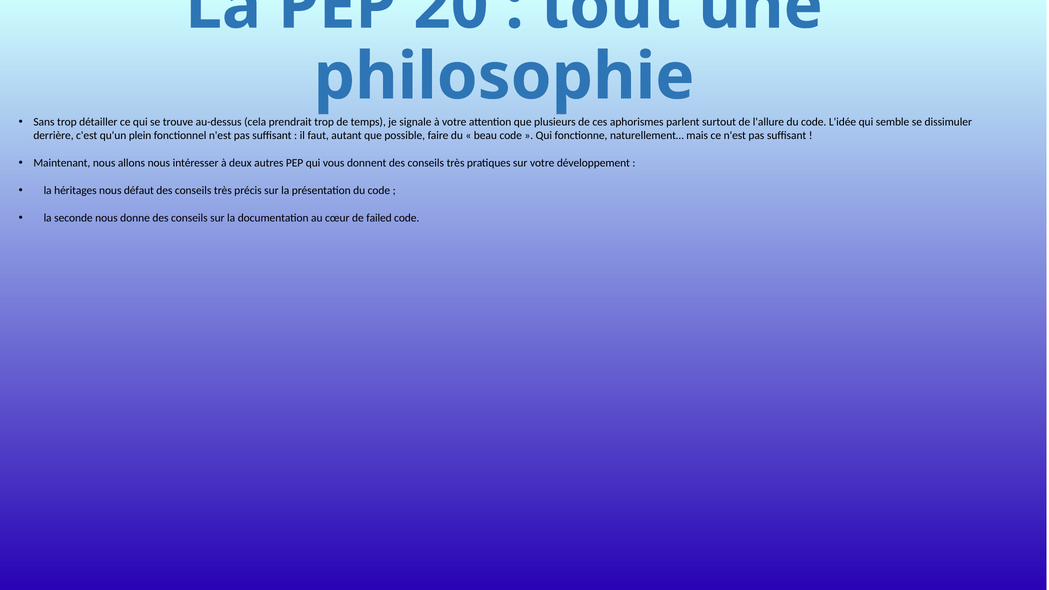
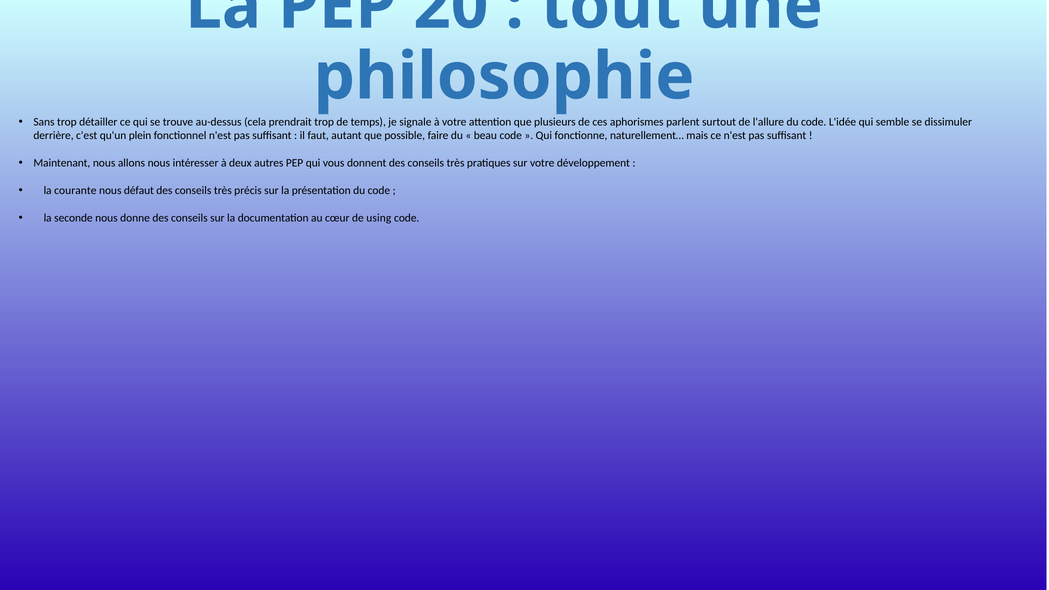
héritages: héritages -> courante (75, 191)
failed: failed -> using (379, 218)
